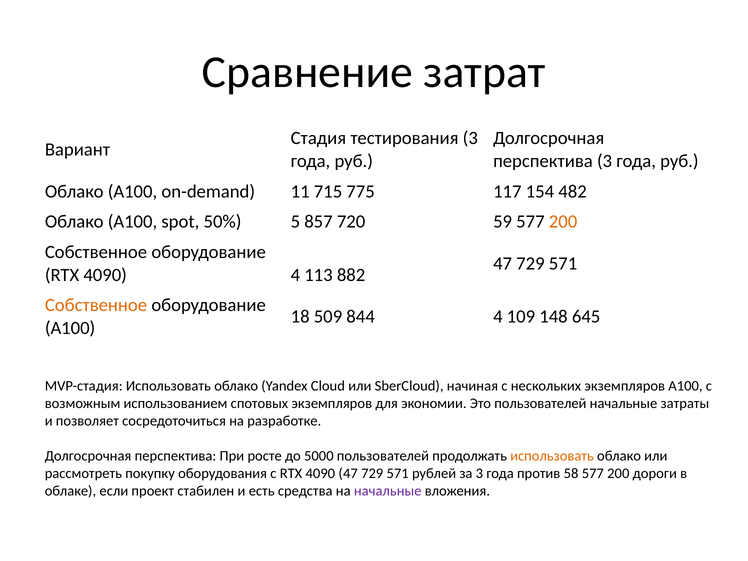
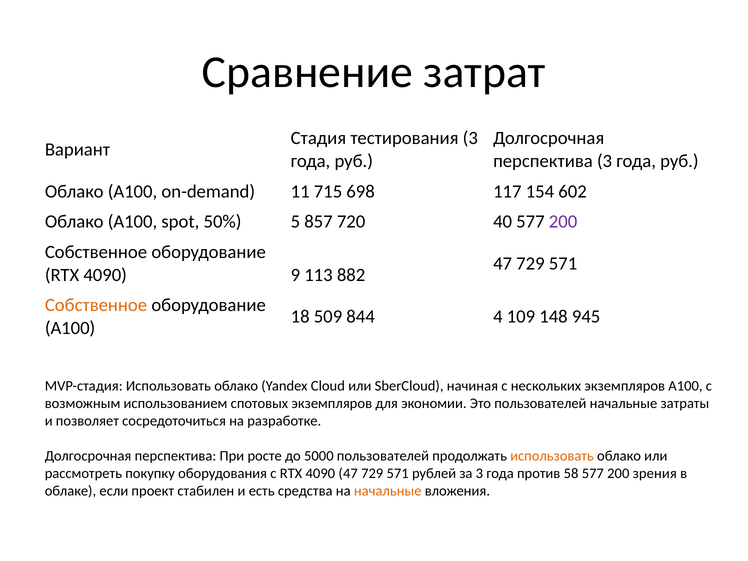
775: 775 -> 698 (361, 191)
482: 482 -> 602 (572, 191)
59: 59 -> 40 (503, 222)
200 colour: orange -> purple (563, 222)
4090 4: 4 -> 9 (295, 275)
645: 645 -> 945 (586, 317)
дороги: дороги -> зрения (655, 473)
начальные colour: purple -> orange (388, 491)
